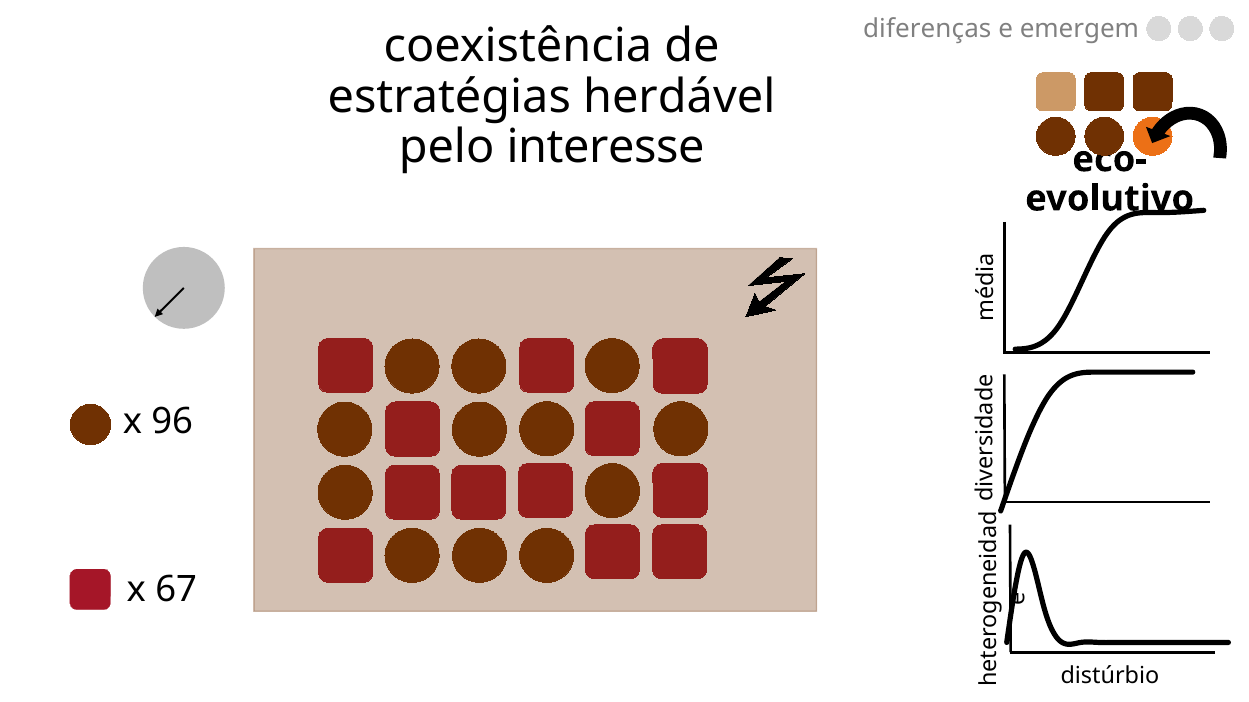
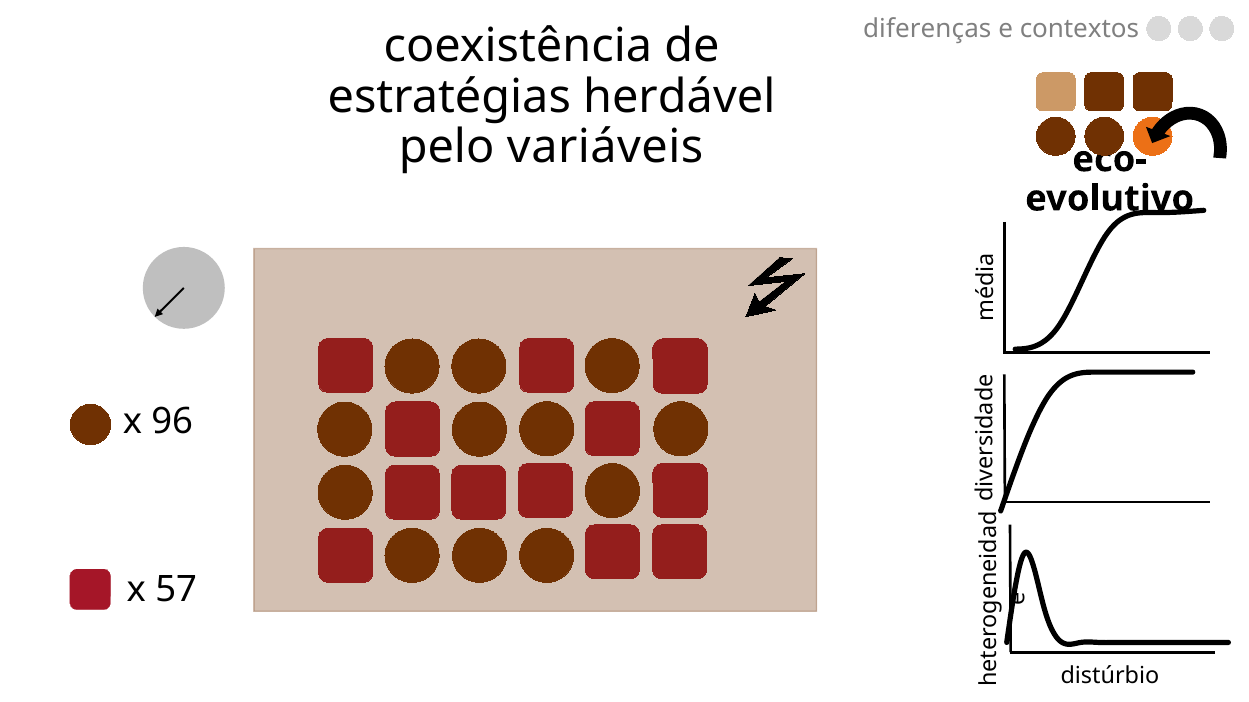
emergem: emergem -> contextos (1079, 29)
interesse: interesse -> variáveis (605, 147)
67: 67 -> 57 (176, 590)
